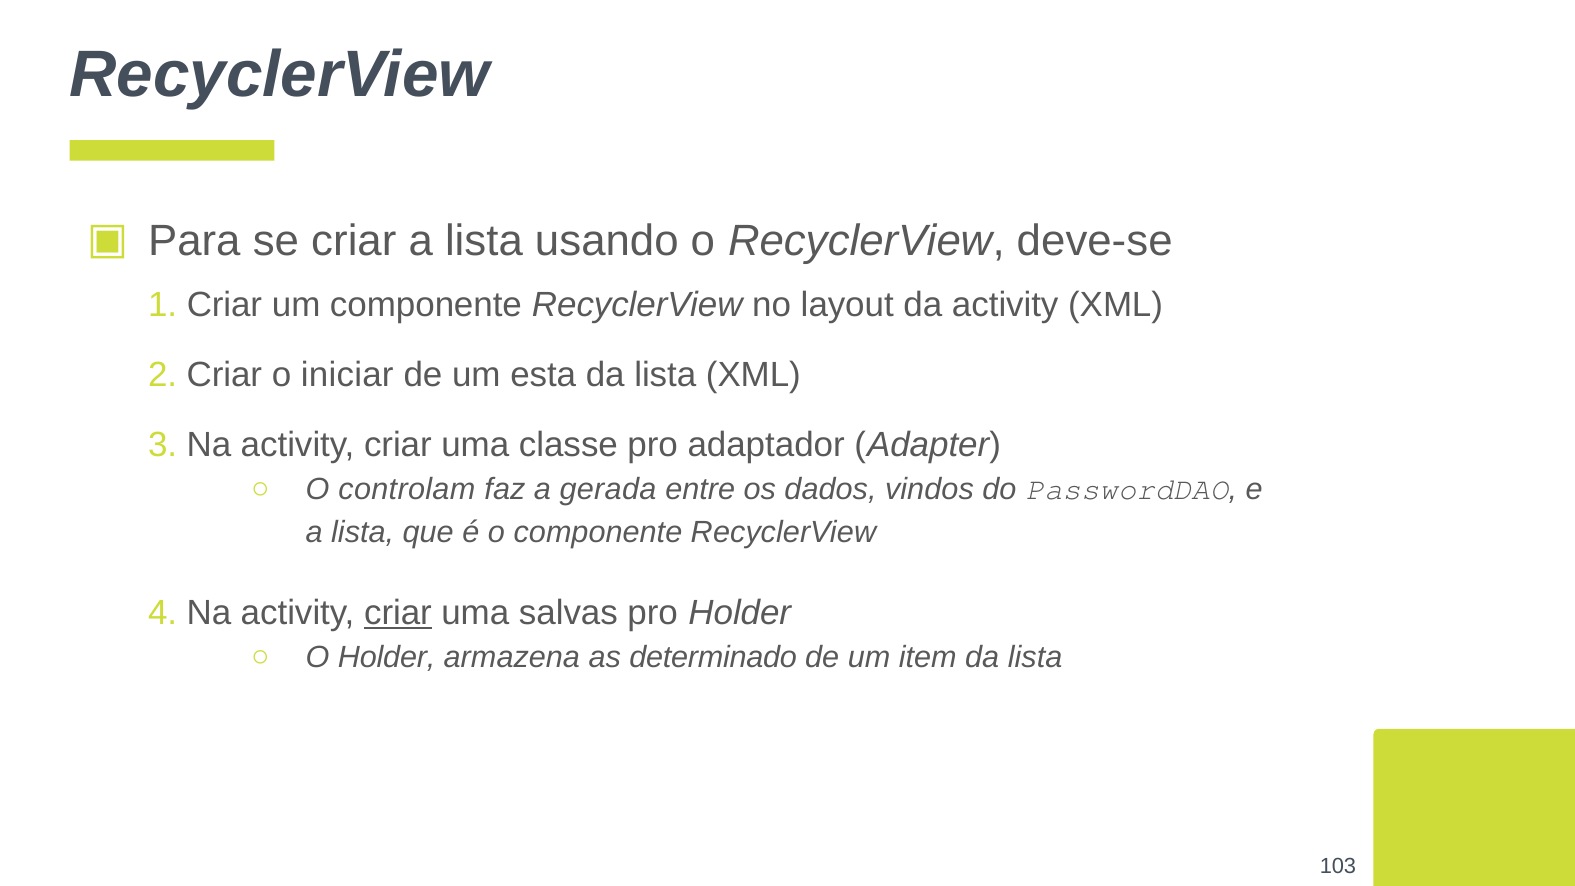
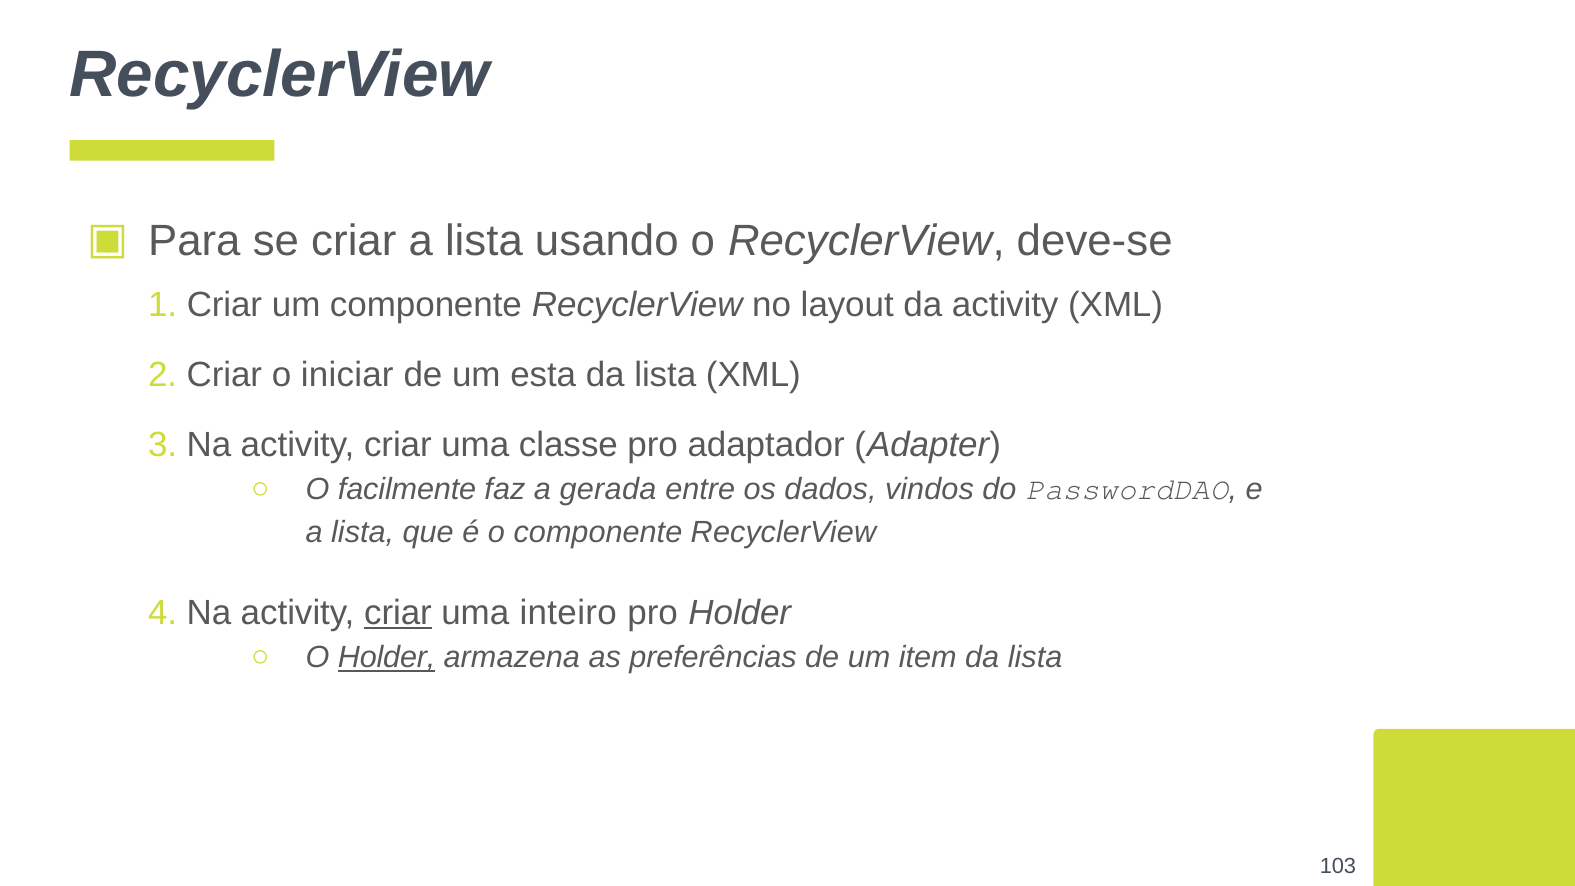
controlam: controlam -> facilmente (407, 490)
salvas: salvas -> inteiro (568, 613)
Holder underline: none -> present (387, 658)
determinado: determinado -> preferências (713, 658)
